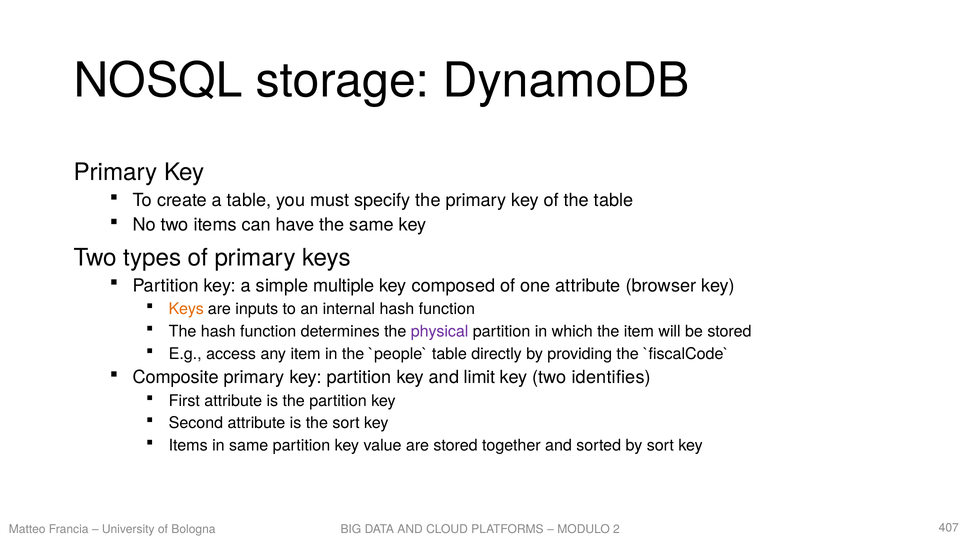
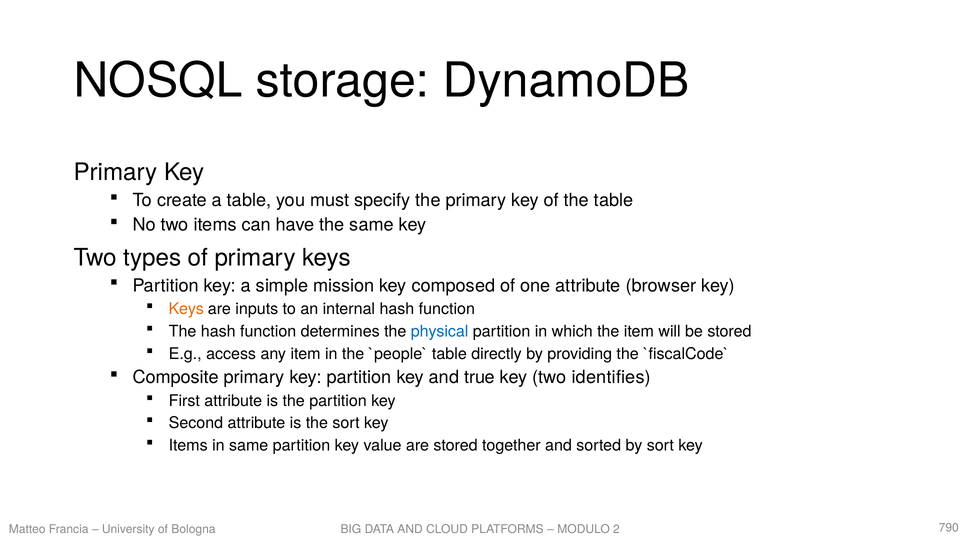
multiple: multiple -> mission (344, 286)
physical colour: purple -> blue (440, 332)
limit: limit -> true (480, 377)
407: 407 -> 790 (949, 528)
